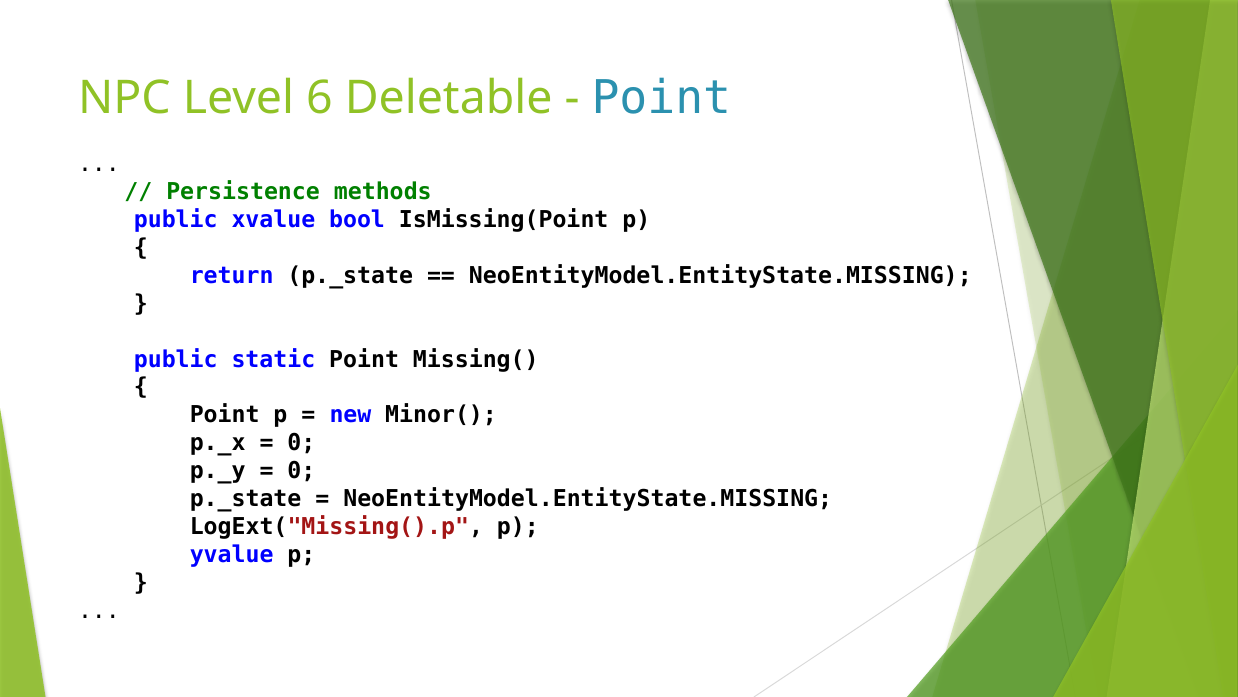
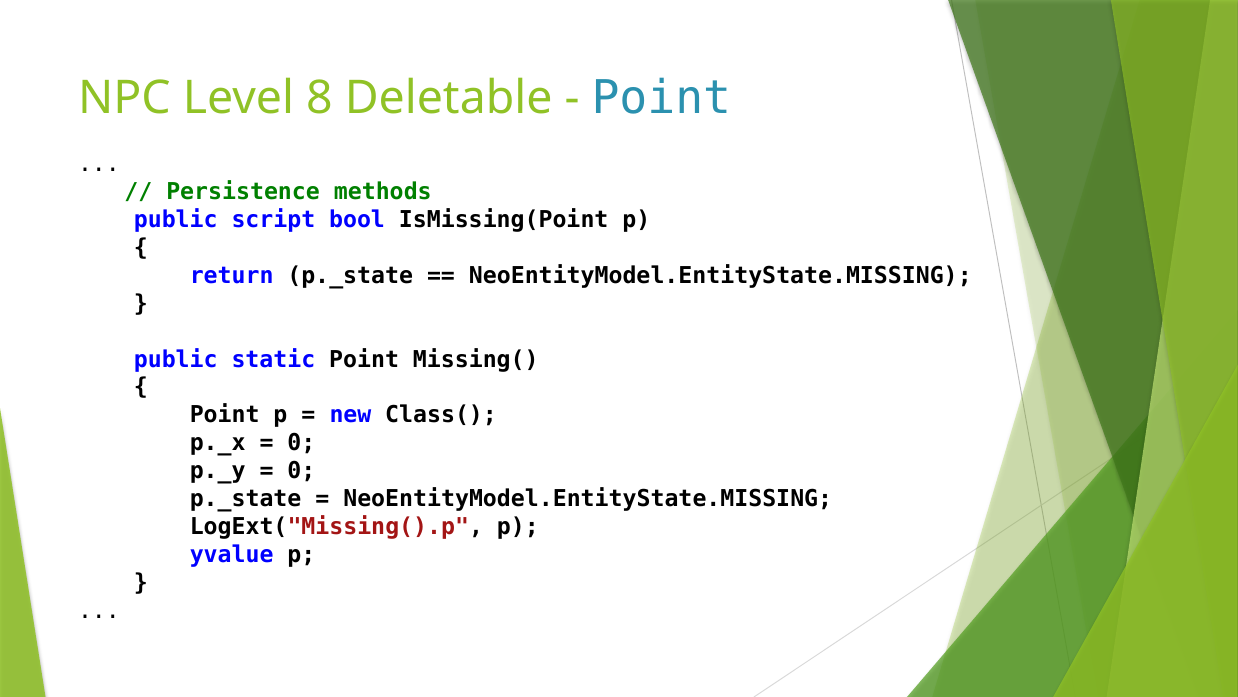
6: 6 -> 8 (319, 98)
xvalue: xvalue -> script (273, 220)
Minor(: Minor( -> Class( (441, 415)
